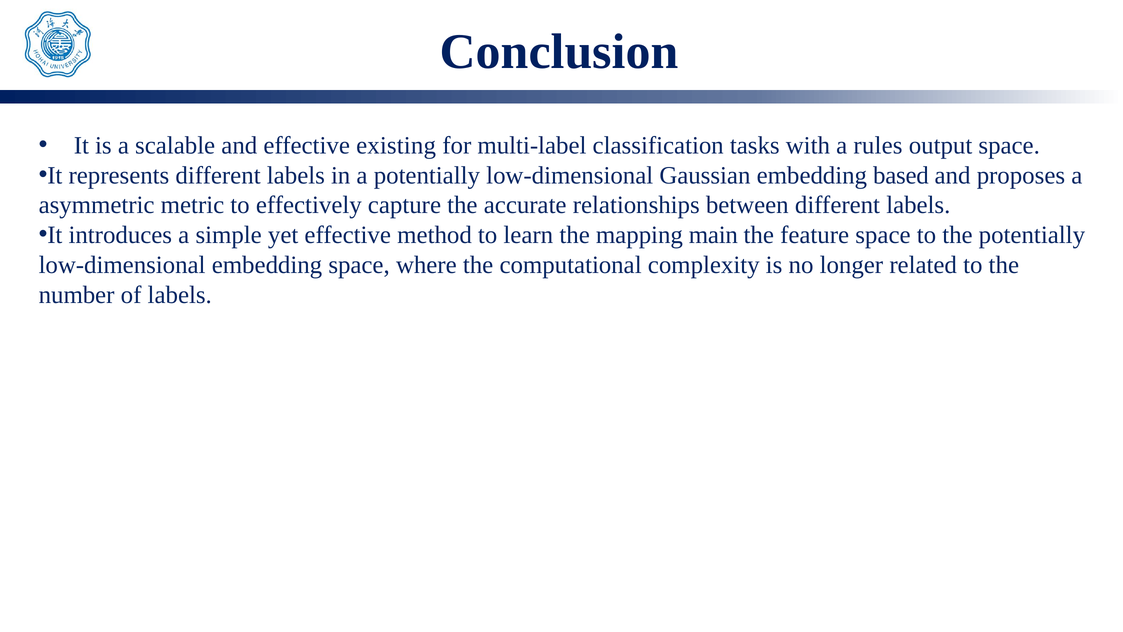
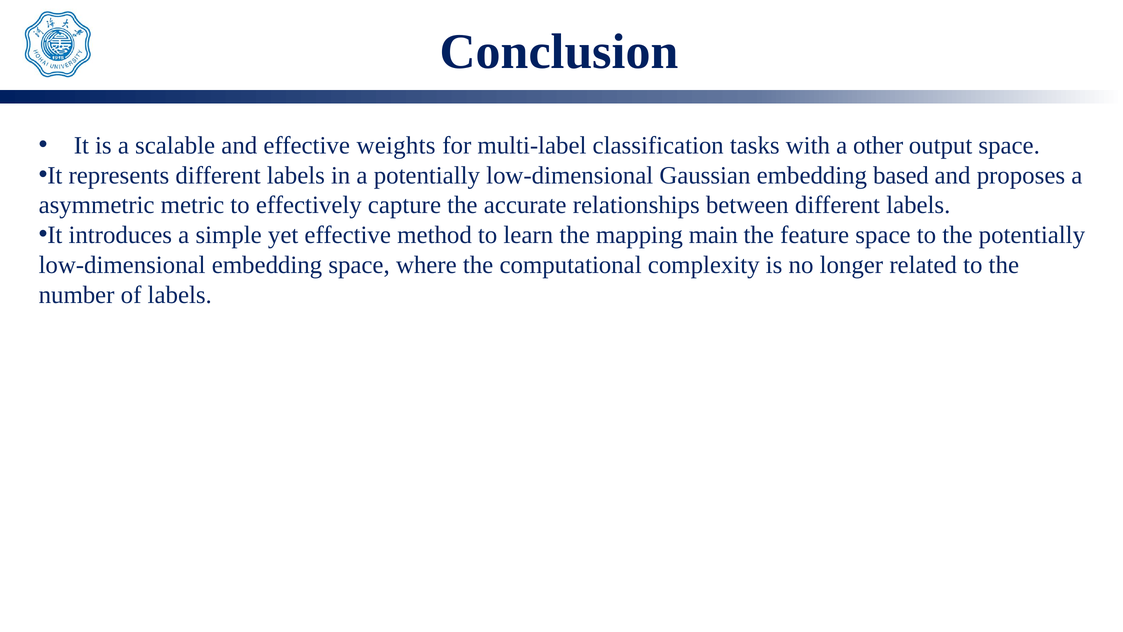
existing: existing -> weights (396, 145)
rules: rules -> other (878, 145)
